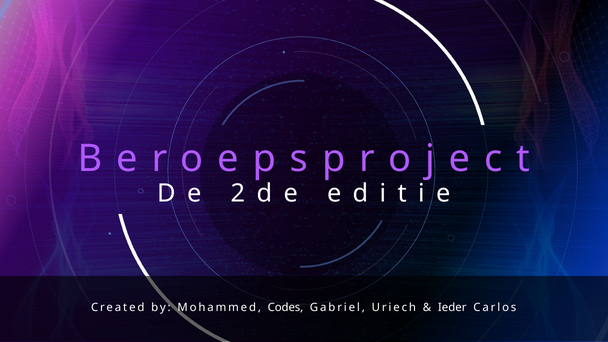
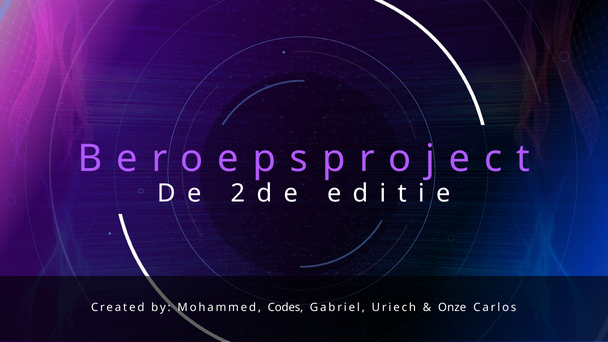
Ieder: Ieder -> Onze (452, 308)
